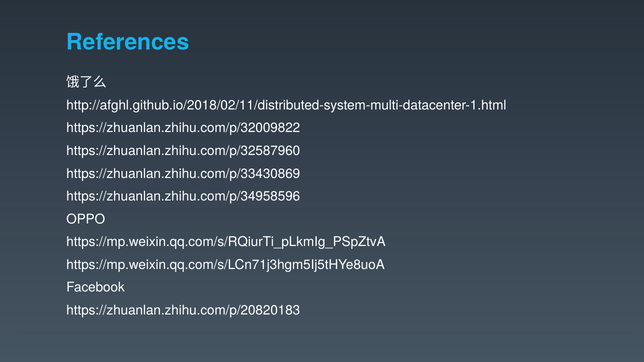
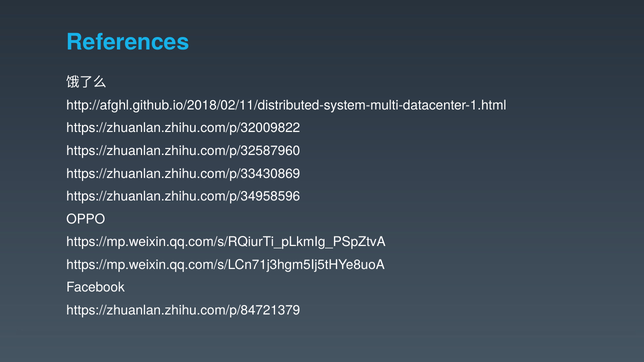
https://zhuanlan.zhihu.com/p/20820183: https://zhuanlan.zhihu.com/p/20820183 -> https://zhuanlan.zhihu.com/p/84721379 (183, 311)
